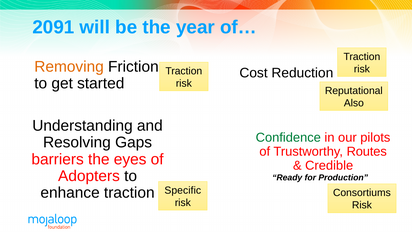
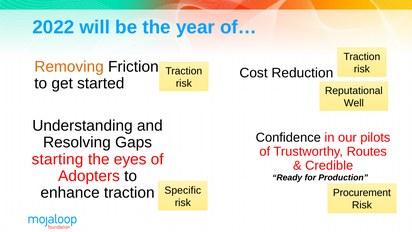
2091: 2091 -> 2022 (53, 27)
Also: Also -> Well (354, 103)
Confidence colour: green -> black (288, 138)
barriers: barriers -> starting (58, 159)
Consortiums: Consortiums -> Procurement (362, 193)
